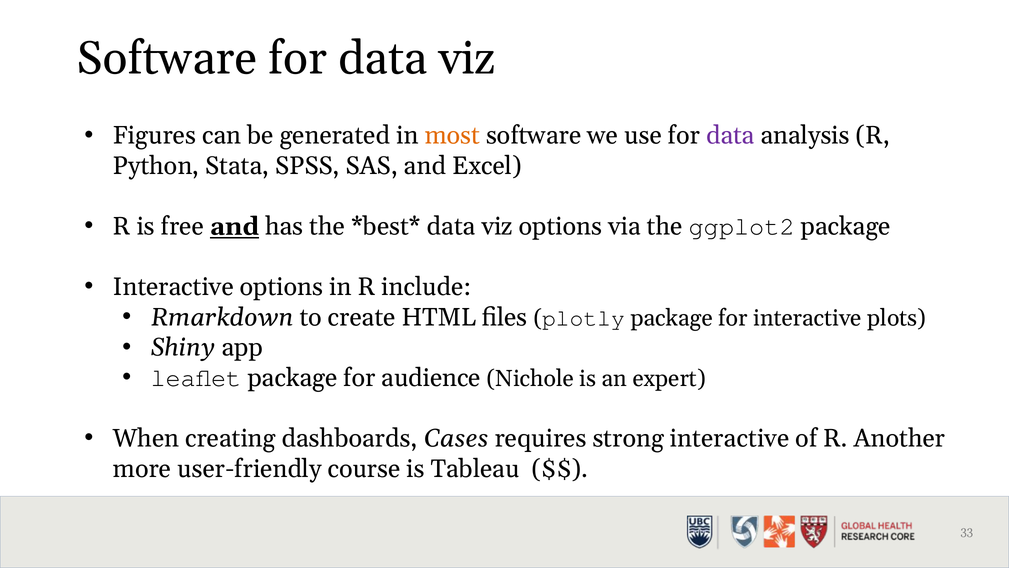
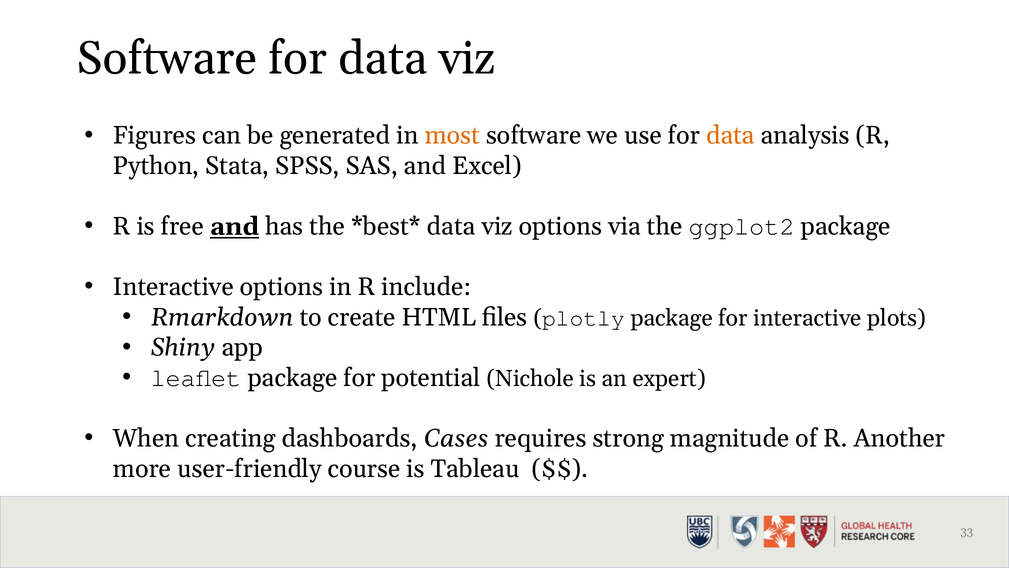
data colour: purple -> orange (730, 135)
audience: audience -> potential (431, 378)
strong interactive: interactive -> magnitude (730, 438)
